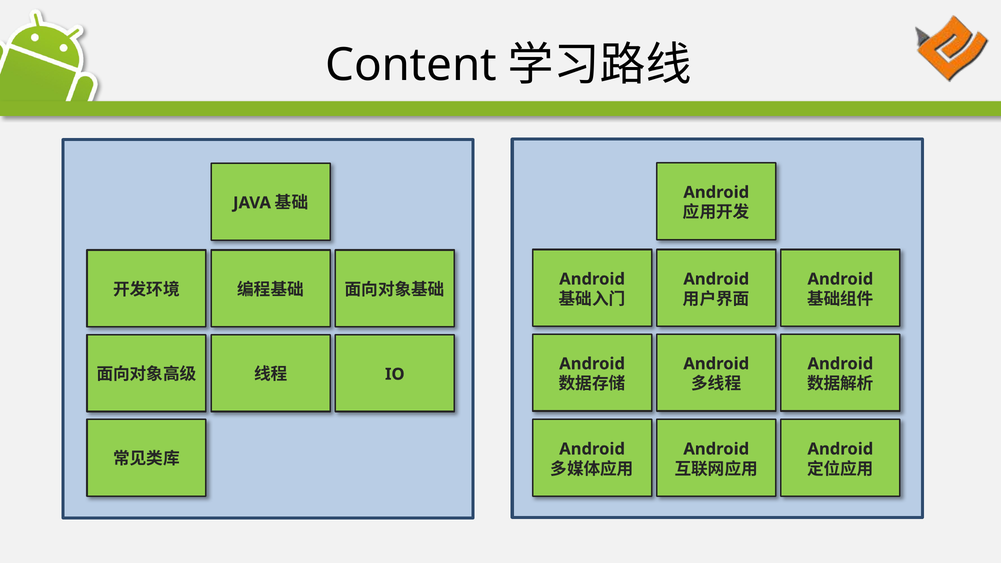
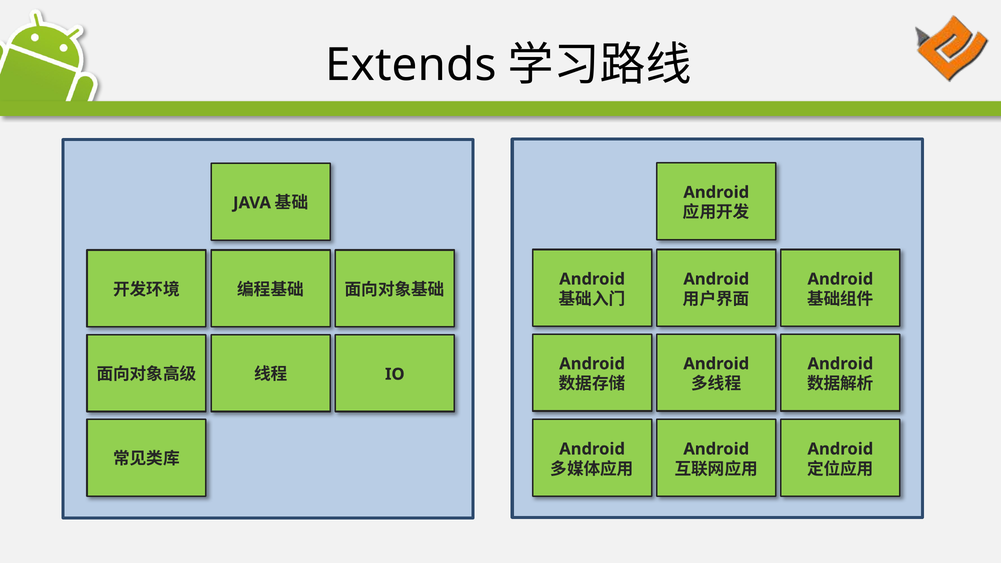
Content: Content -> Extends (411, 65)
